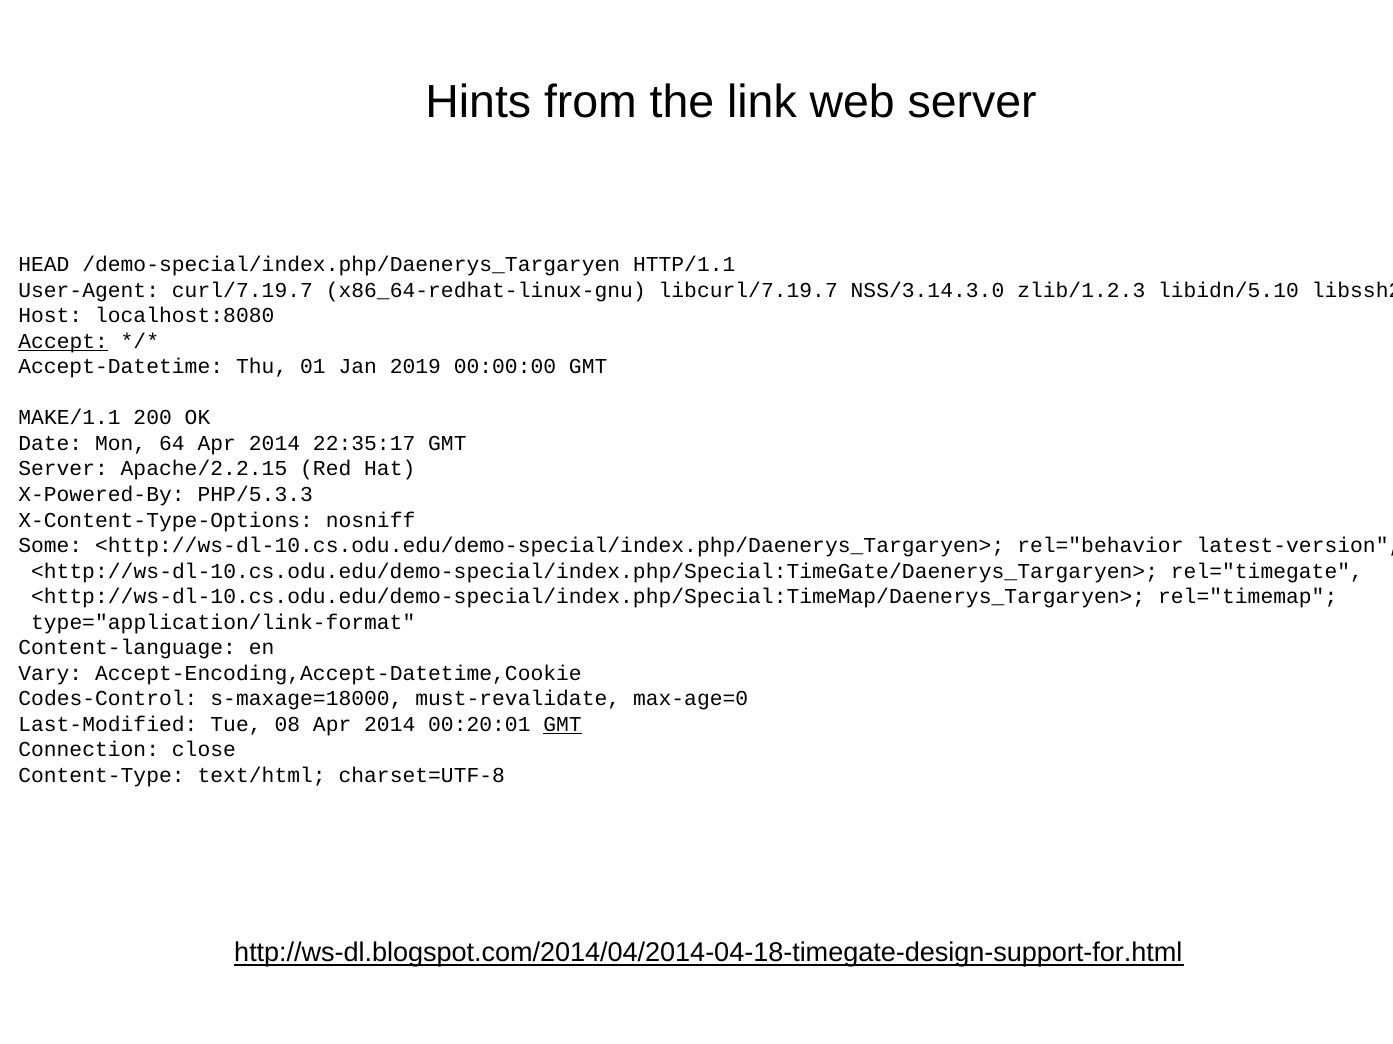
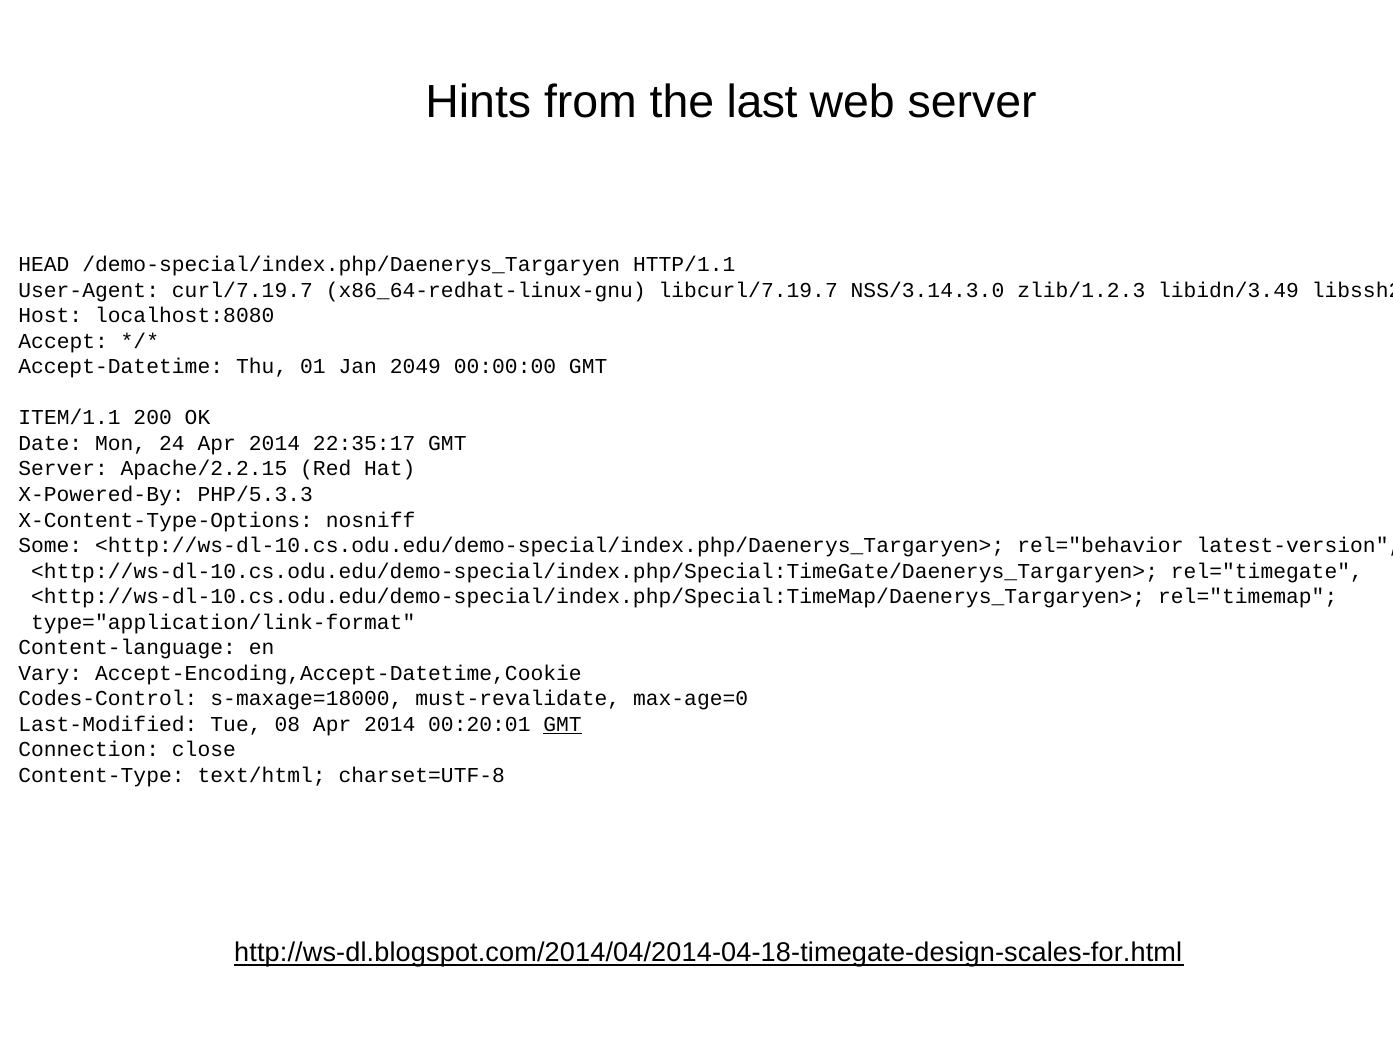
link: link -> last (762, 102)
libidn/5.10: libidn/5.10 -> libidn/3.49 (1228, 290)
Accept underline: present -> none (63, 342)
2019: 2019 -> 2049 (415, 367)
MAKE/1.1: MAKE/1.1 -> ITEM/1.1 (70, 418)
64: 64 -> 24 (172, 444)
http://ws-dl.blogspot.com/2014/04/2014-04-18-timegate-design-support-for.html: http://ws-dl.blogspot.com/2014/04/2014-04-18-timegate-design-support-for.html -> http://ws-dl.blogspot.com/2014/04/2014-04-18-timegate-design-scales-for.html (708, 954)
